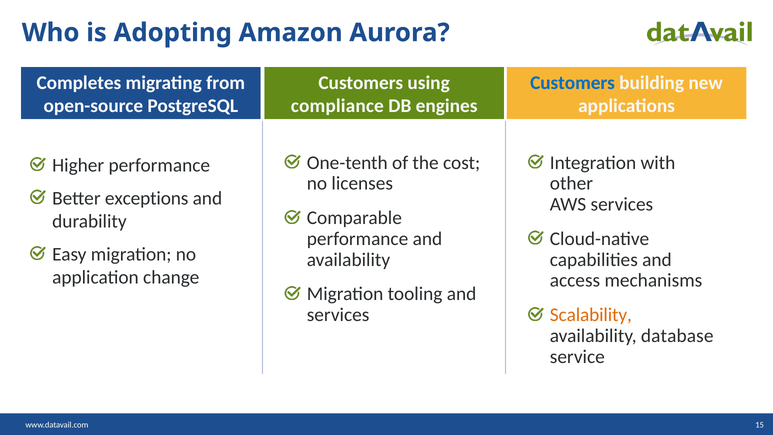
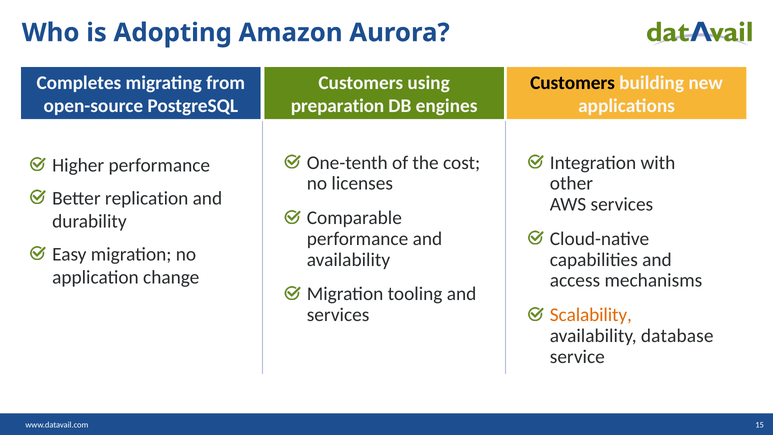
Customers colour: blue -> black (573, 83)
compliance: compliance -> preparation (337, 106)
exceptions: exceptions -> replication (147, 198)
